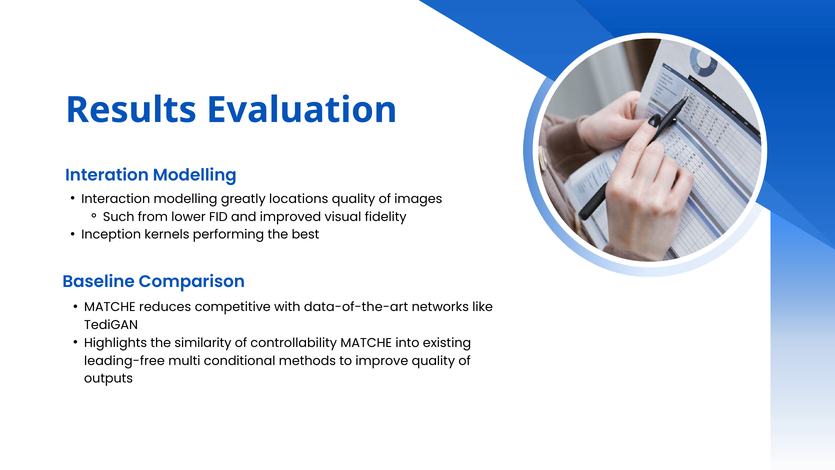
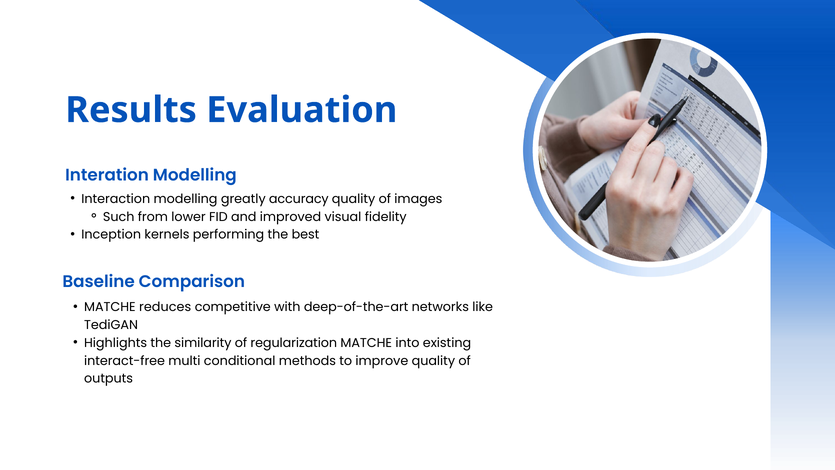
locations: locations -> accuracy (299, 199)
data-of-the-art: data-of-the-art -> deep-of-the-art (356, 307)
controllability: controllability -> regularization (294, 343)
leading-free: leading-free -> interact-free (125, 361)
